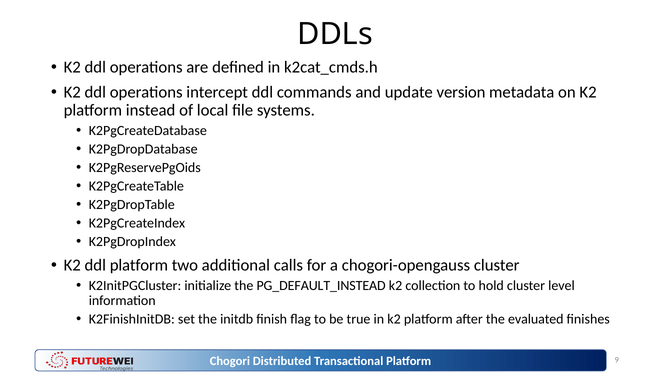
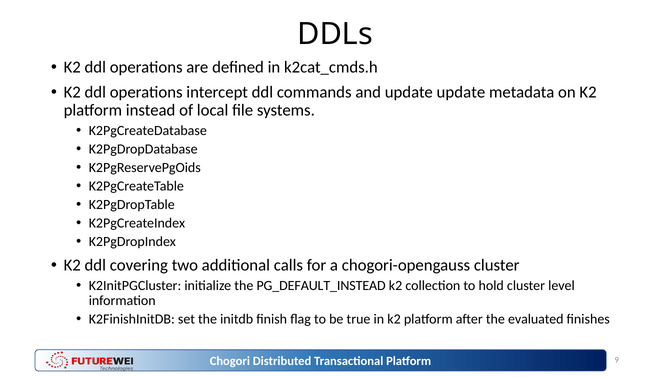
update version: version -> update (461, 92)
ddl platform: platform -> covering (139, 265)
